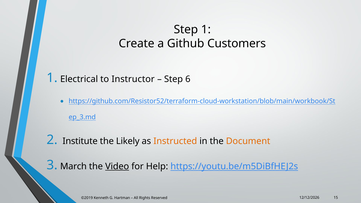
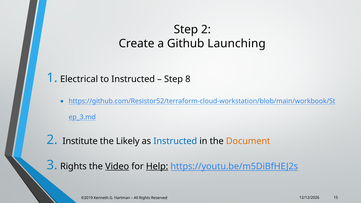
Step 1: 1 -> 2 (206, 29)
Customers: Customers -> Launching (237, 43)
to Instructor: Instructor -> Instructed (133, 79)
6: 6 -> 8 (188, 79)
Instructed colour: orange -> blue (175, 141)
3 March: March -> Rights (73, 166)
Help underline: none -> present (157, 166)
